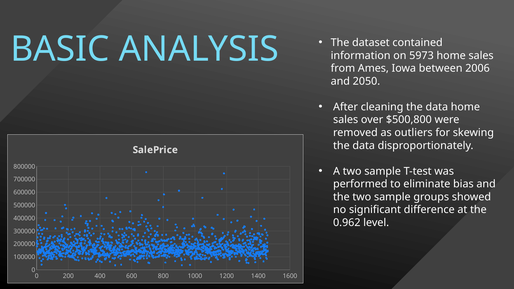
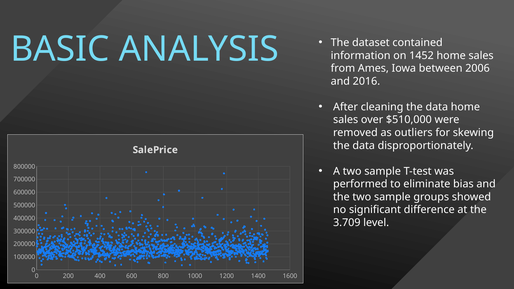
5973: 5973 -> 1452 (421, 56)
2050: 2050 -> 2016 (366, 81)
$500,800: $500,800 -> $510,000 (409, 120)
0.962: 0.962 -> 3.709 (347, 223)
